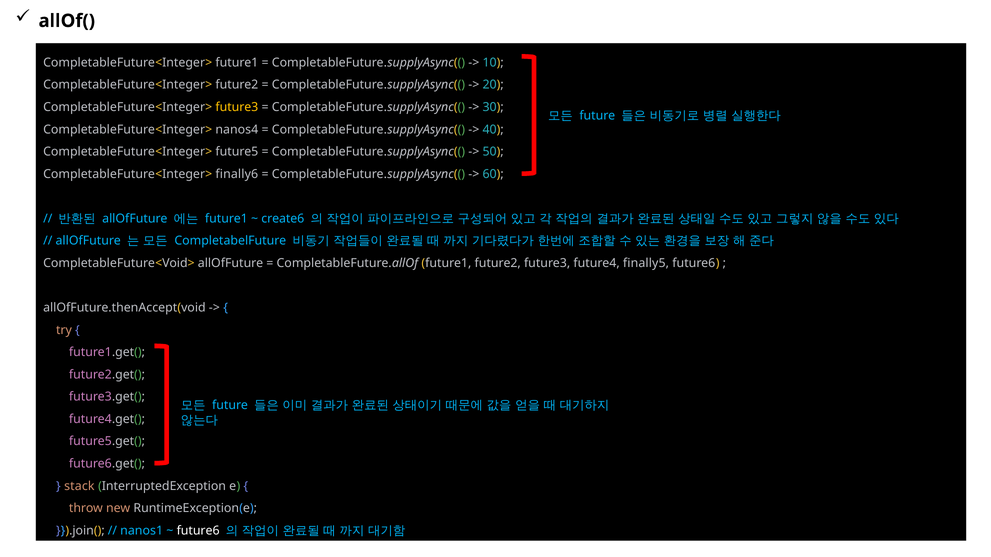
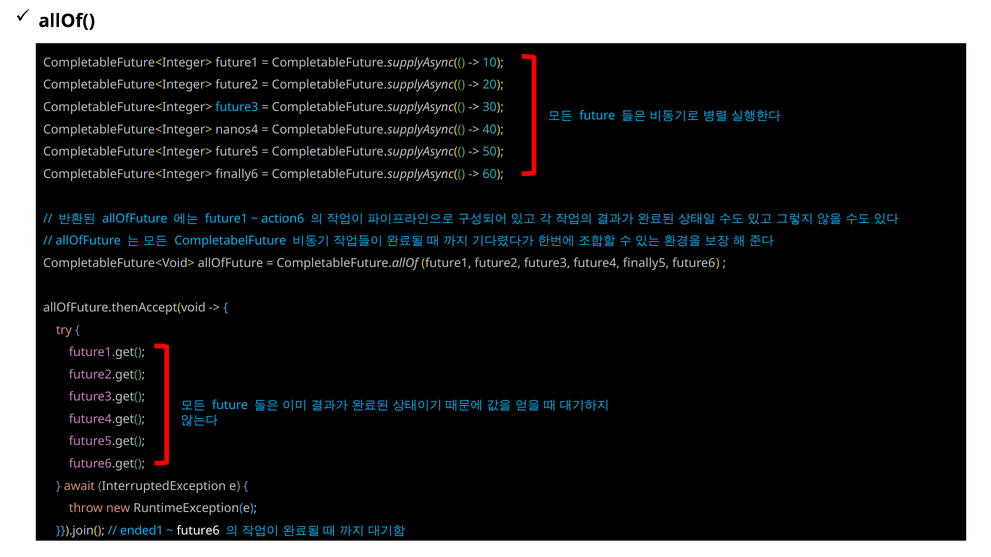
future3 colour: yellow -> light blue (237, 107)
create6: create6 -> action6 (283, 219)
stack: stack -> await (79, 486)
nanos1: nanos1 -> ended1 (142, 531)
